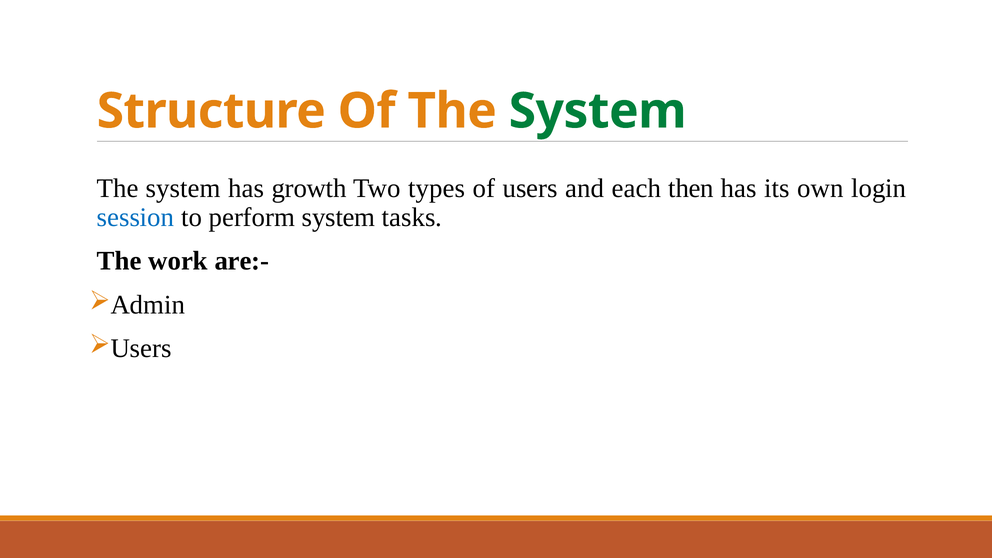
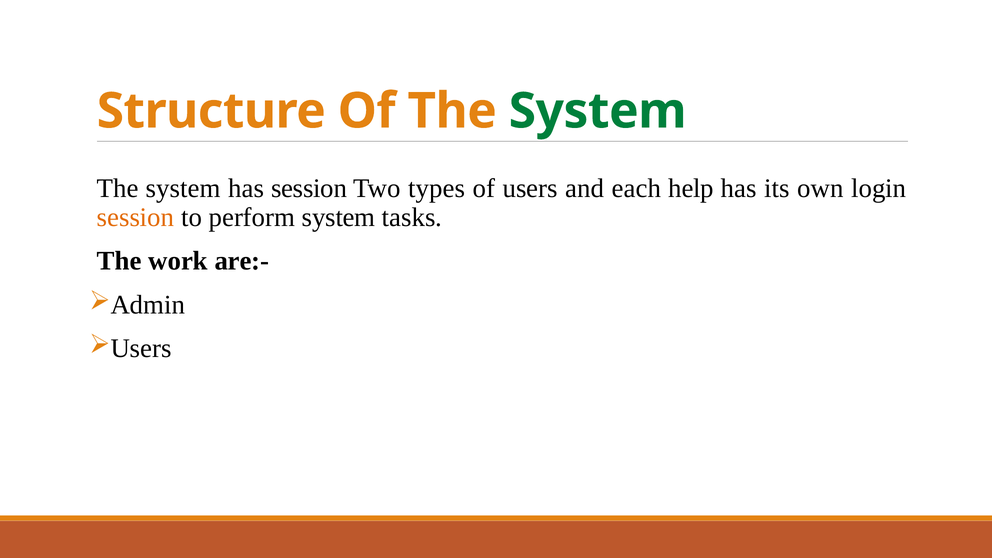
has growth: growth -> session (309, 188)
then: then -> help (691, 188)
session colour: blue -> orange (136, 218)
